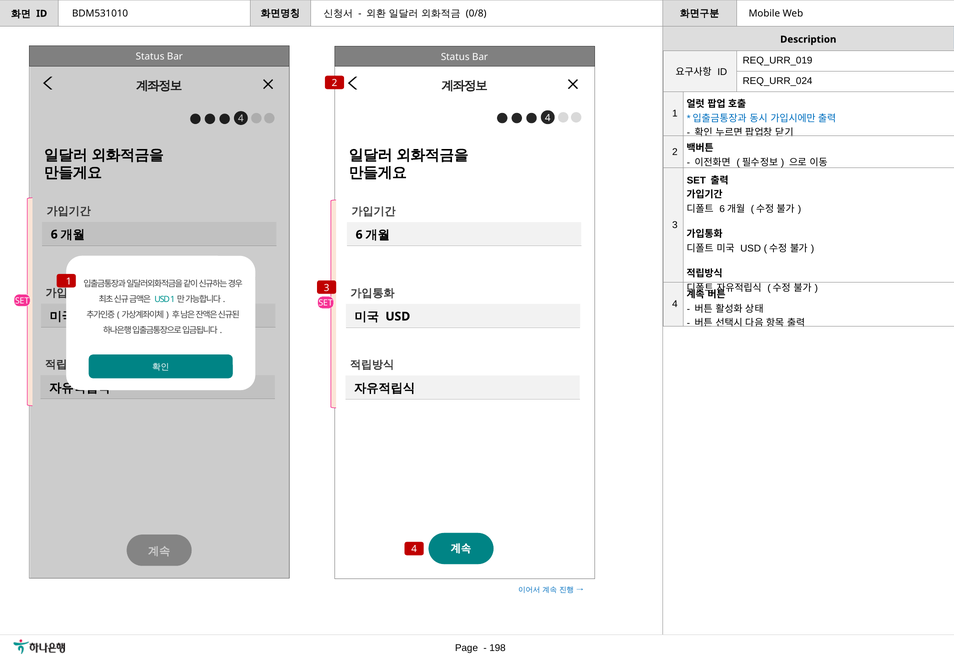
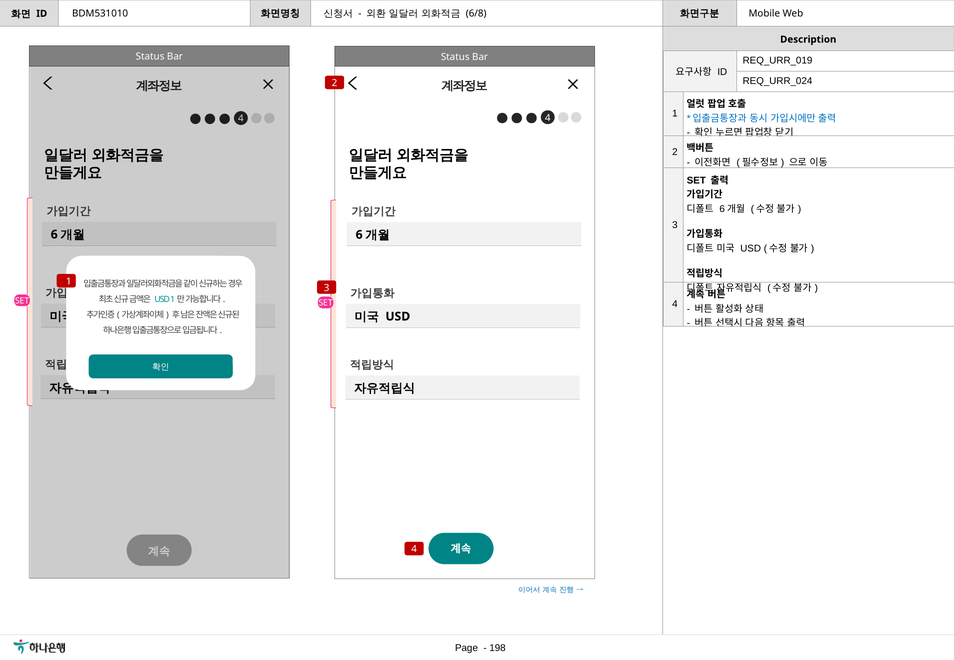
0/8: 0/8 -> 6/8 (476, 13)
